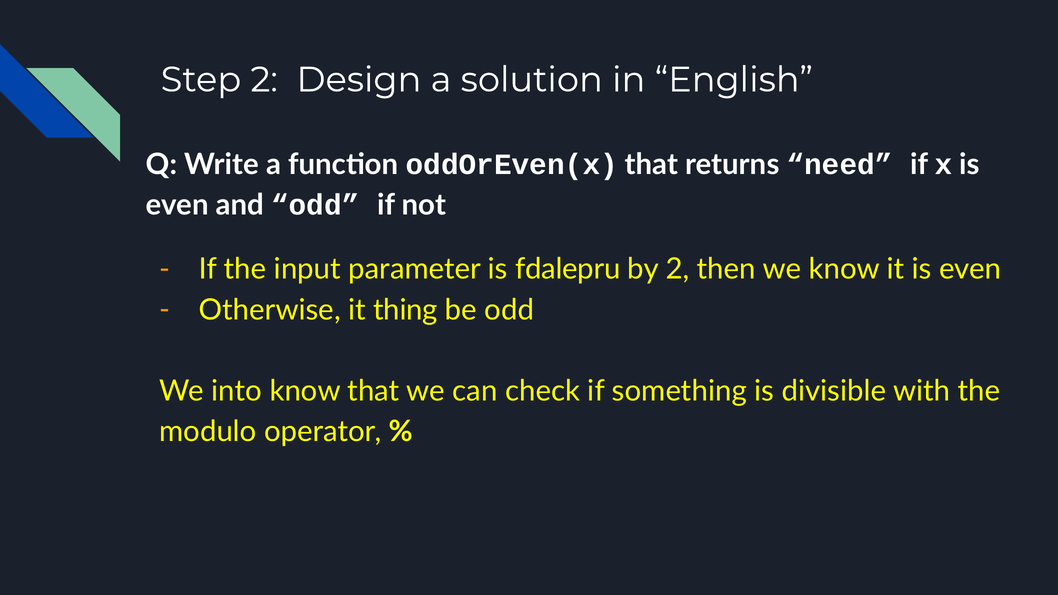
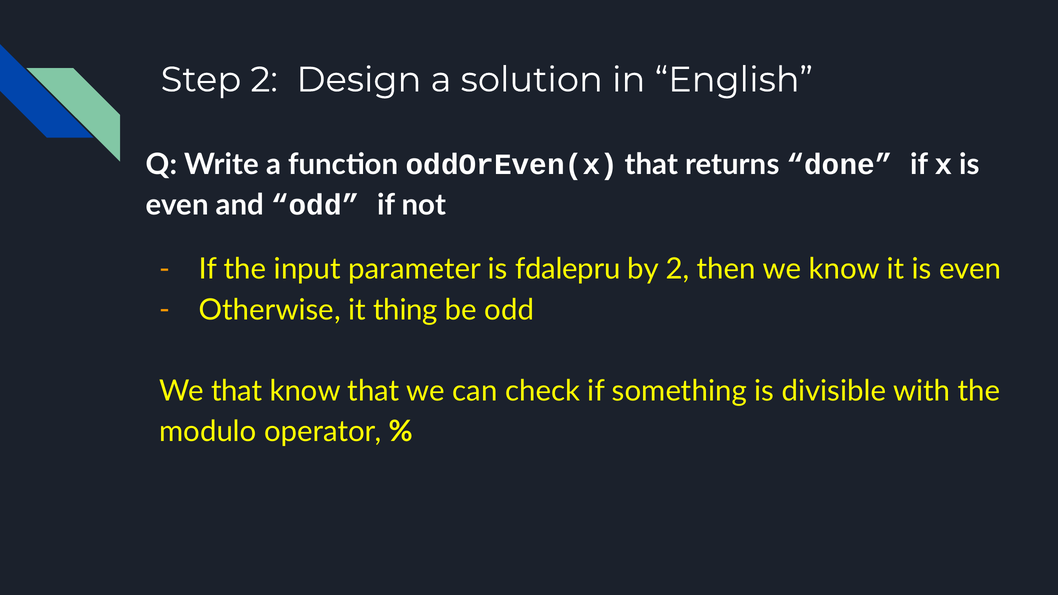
need: need -> done (840, 165)
We into: into -> that (237, 391)
